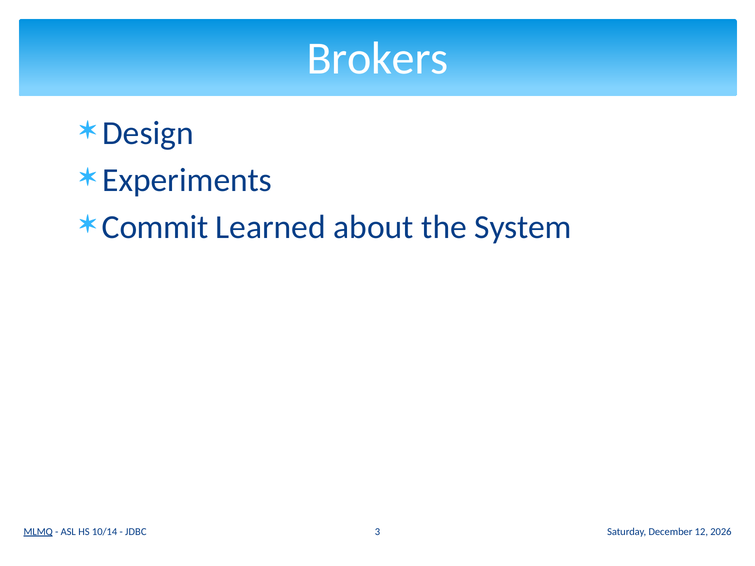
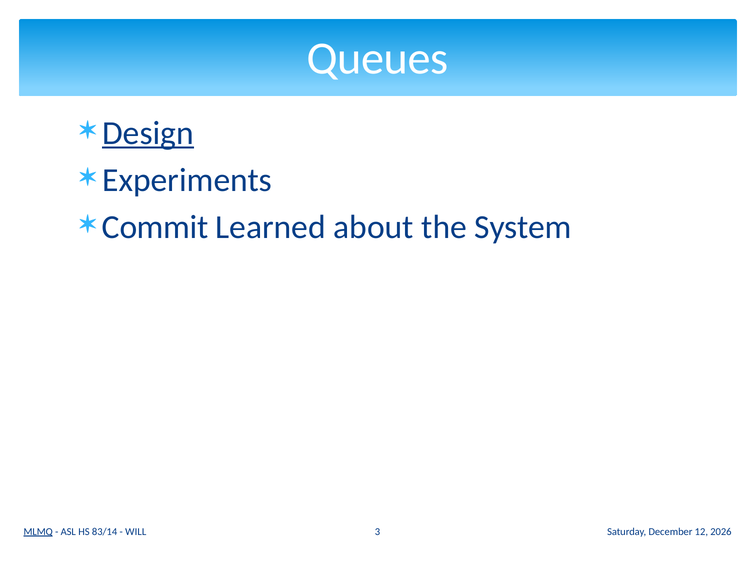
Brokers: Brokers -> Queues (378, 58)
Design underline: none -> present (148, 133)
10/14: 10/14 -> 83/14 (105, 532)
JDBC: JDBC -> WILL (136, 532)
